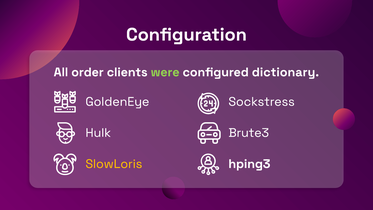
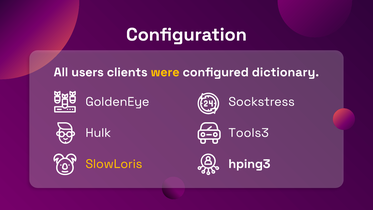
order: order -> users (88, 72)
were colour: light green -> yellow (165, 72)
Brute3: Brute3 -> Tools3 (249, 133)
